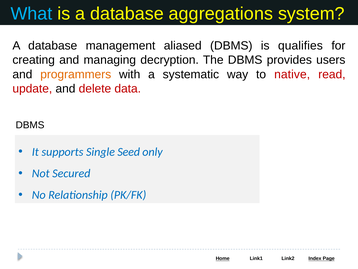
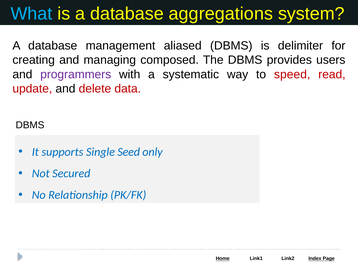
qualifies: qualifies -> delimiter (300, 46)
decryption: decryption -> composed (170, 60)
programmers colour: orange -> purple (76, 74)
native: native -> speed (292, 74)
